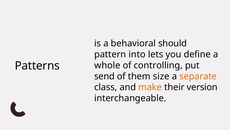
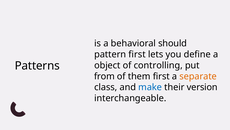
pattern into: into -> first (137, 54)
whole: whole -> object (107, 65)
send: send -> from (104, 76)
them size: size -> first (161, 76)
make colour: orange -> blue (150, 87)
